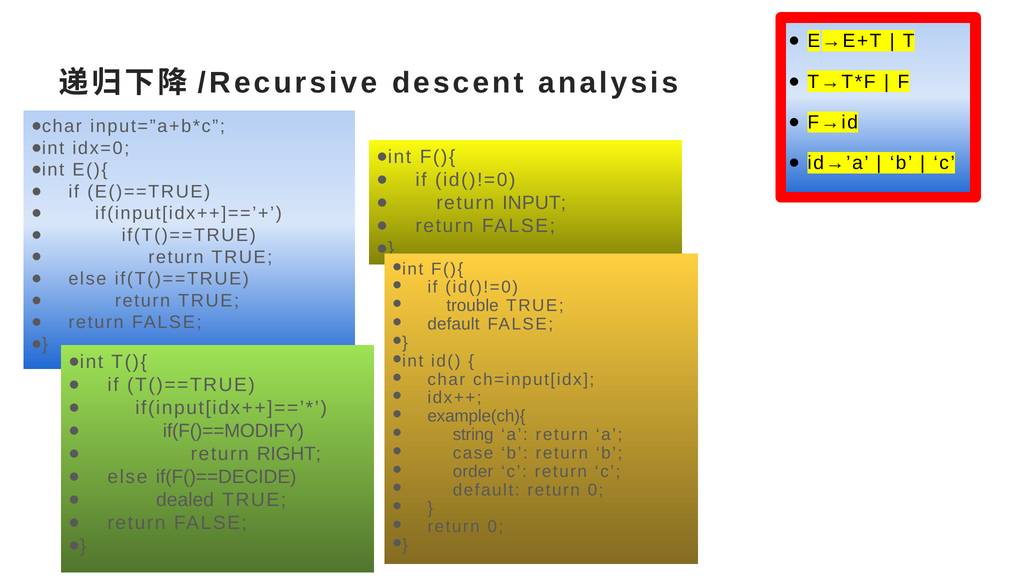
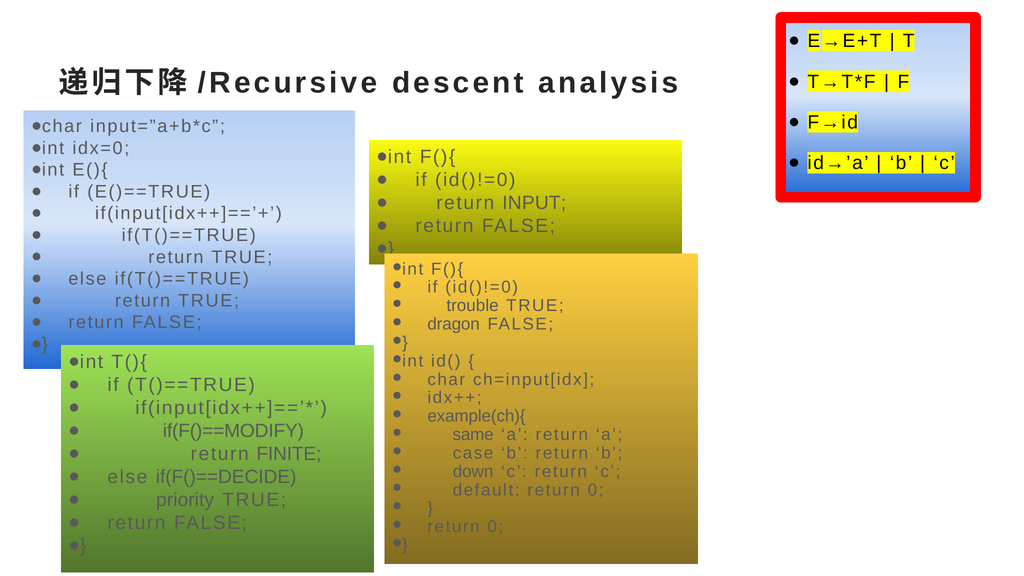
default: default -> dragon (454, 324)
string: string -> same (473, 435)
RIGHT: RIGHT -> FINITE (289, 454)
order: order -> down (473, 471)
dealed: dealed -> priority (185, 500)
